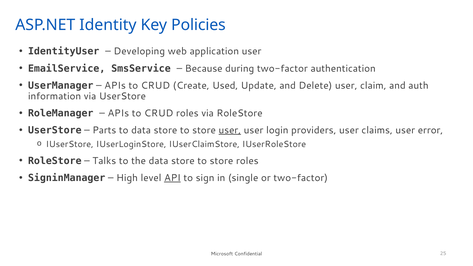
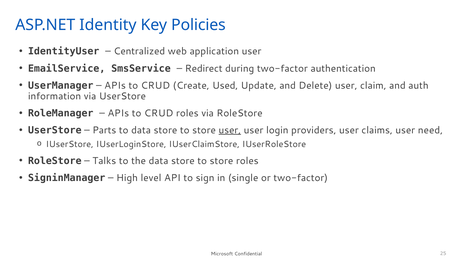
Developing: Developing -> Centralized (139, 51)
Because: Because -> Redirect (204, 68)
error: error -> need (430, 130)
API underline: present -> none (172, 178)
